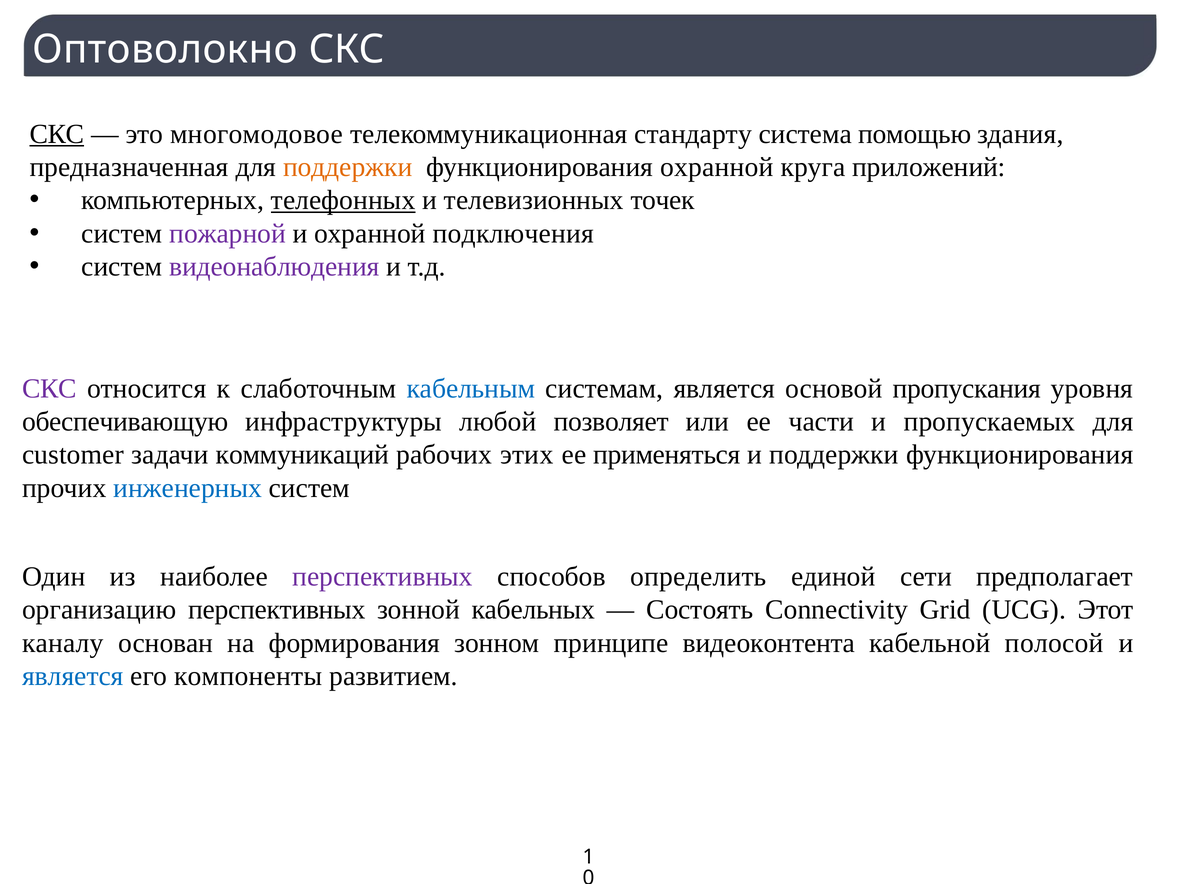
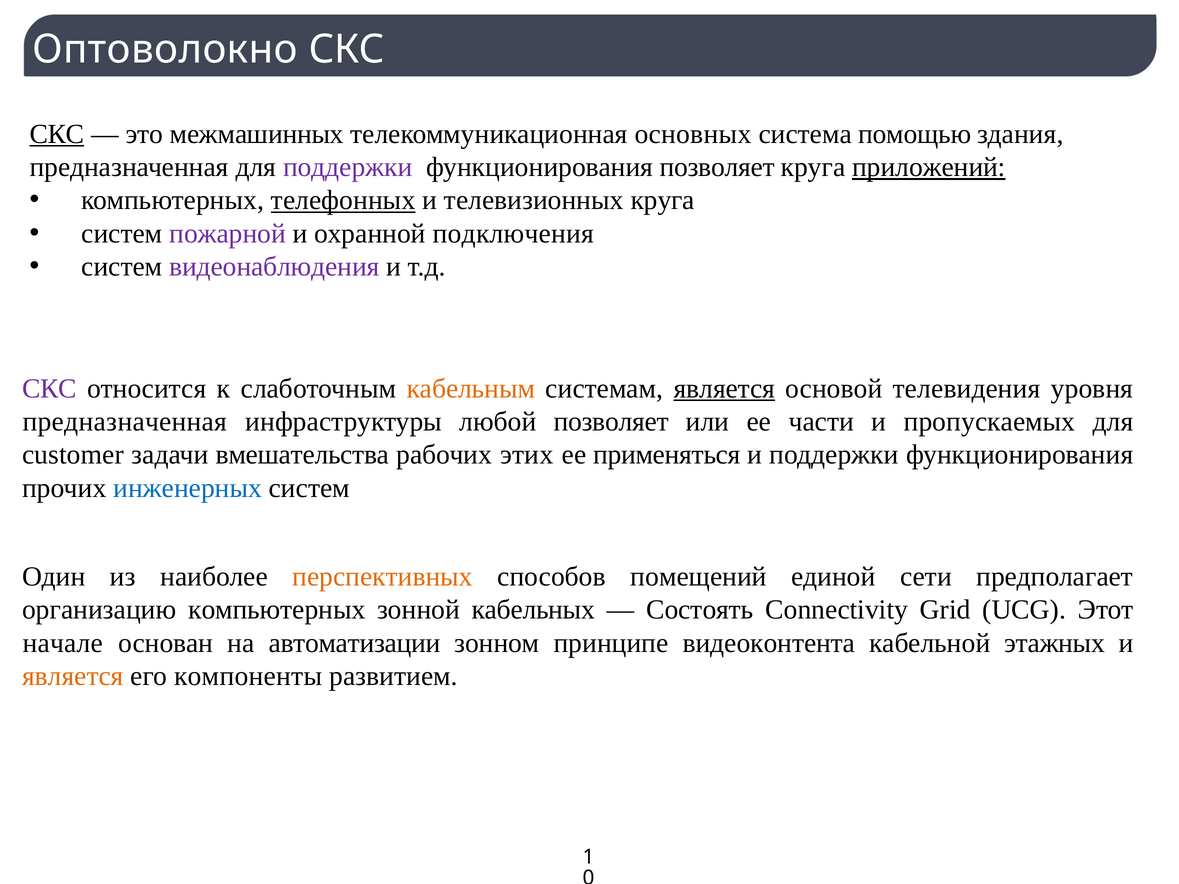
многомодовое: многомодовое -> межмашинных (257, 134)
стандарту: стандарту -> основных (693, 134)
поддержки colour: orange -> purple (348, 167)
функционирования охранной: охранной -> позволяет (717, 167)
приложений underline: none -> present (929, 167)
телевизионных точек: точек -> круга (663, 200)
кабельным colour: blue -> orange (471, 389)
является underline: none -> present (724, 389)
пропускания: пропускания -> телевидения (967, 389)
обеспечивающую: обеспечивающую -> предназначенная (125, 422)
коммуникаций: коммуникаций -> вмешательства (303, 455)
перспективных colour: purple -> orange (383, 577)
определить: определить -> помещений (699, 577)
организацию перспективных: перспективных -> компьютерных (277, 610)
каналу: каналу -> начале (63, 643)
формирования: формирования -> автоматизации (355, 643)
полосой: полосой -> этажных (1055, 643)
является colour: blue -> orange (73, 676)
